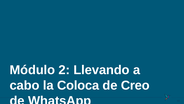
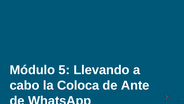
2: 2 -> 5 (64, 70)
Creo: Creo -> Ante (135, 85)
